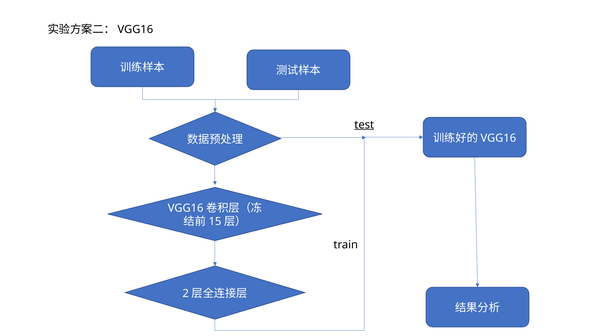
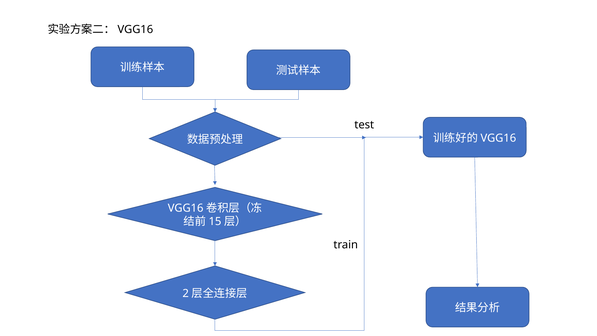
test underline: present -> none (364, 125)
